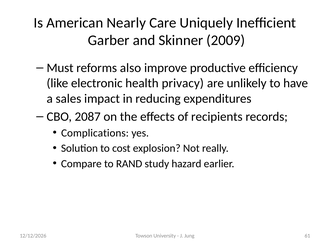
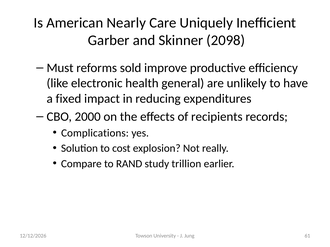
2009: 2009 -> 2098 (226, 40)
also: also -> sold (131, 68)
privacy: privacy -> general (183, 83)
sales: sales -> fixed (68, 99)
2087: 2087 -> 2000 (88, 117)
hazard: hazard -> trillion (186, 164)
